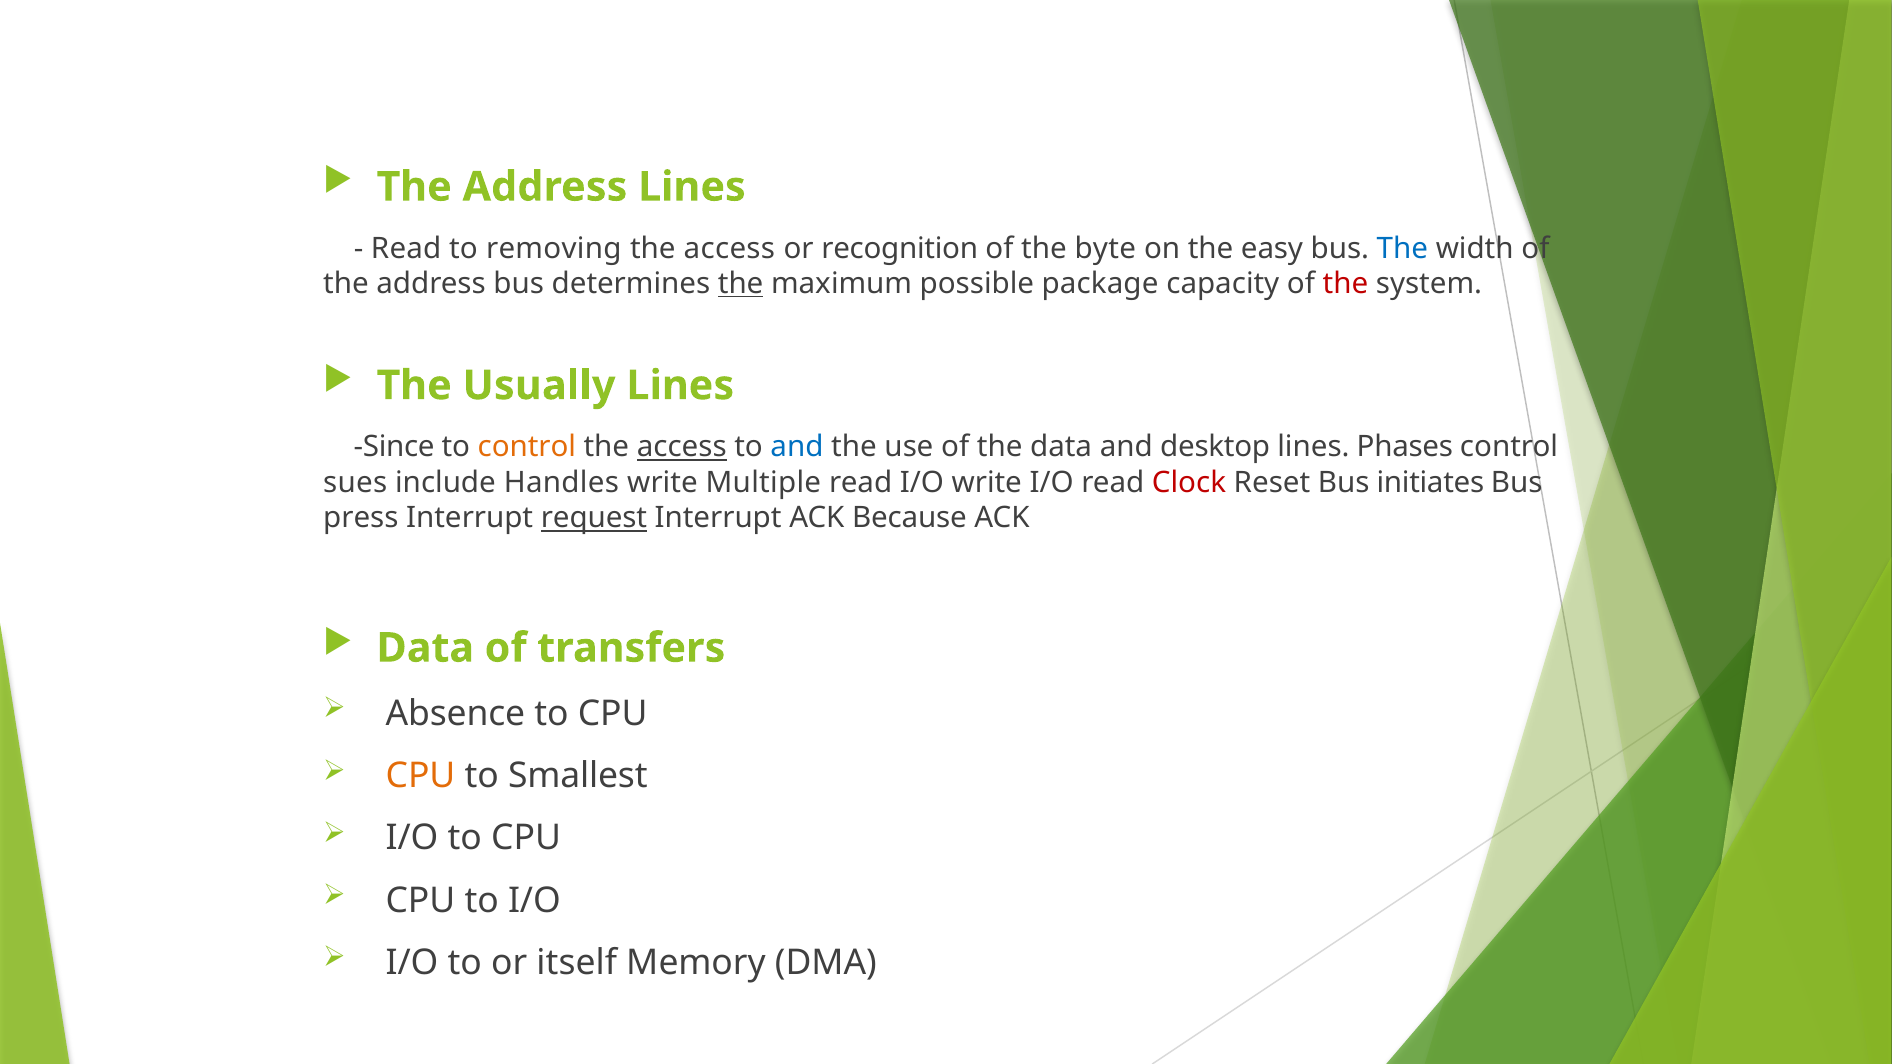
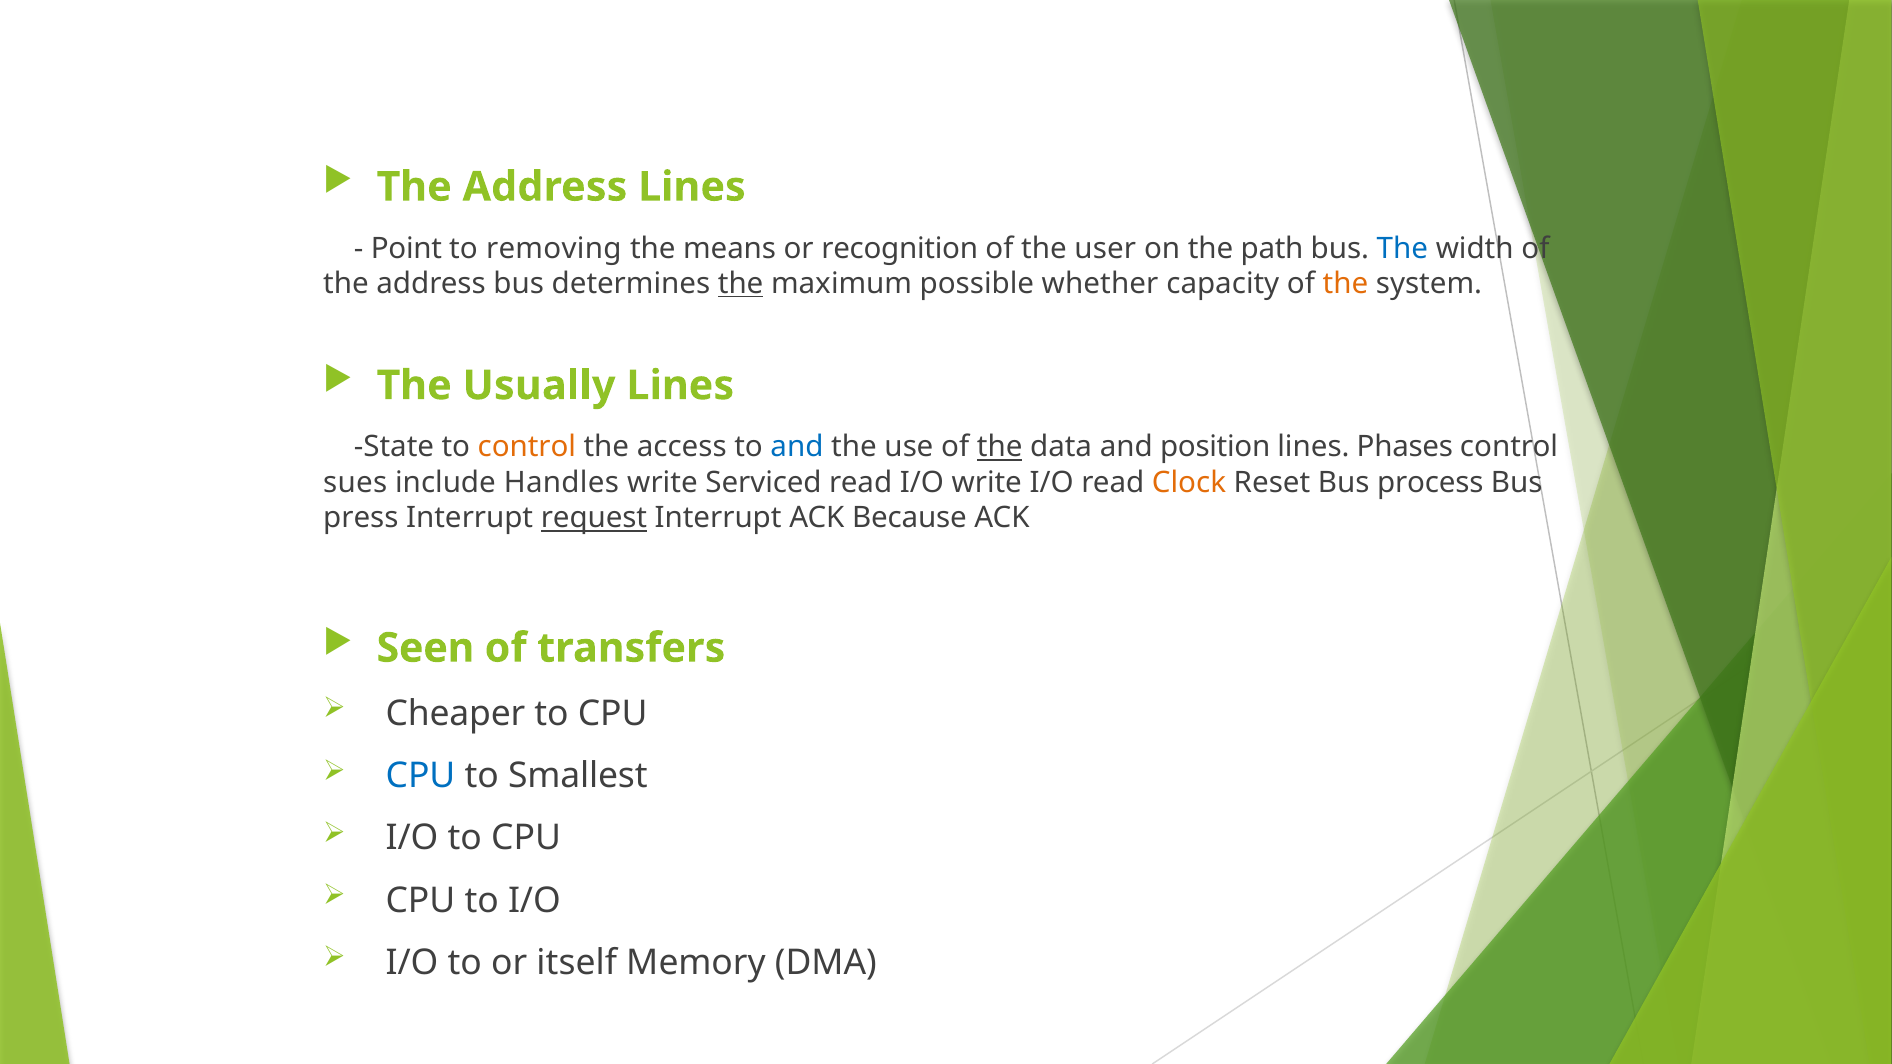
Read: Read -> Point (406, 248)
access: access -> means (730, 248)
byte: byte -> user (1105, 248)
easy: easy -> path (1272, 248)
package: package -> whether (1100, 284)
the colour: red -> orange (1346, 284)
Since: Since -> State (394, 447)
access underline: present -> none (682, 447)
the underline: none -> present (1000, 447)
desktop: desktop -> position (1215, 447)
Multiple: Multiple -> Serviced (764, 483)
Clock colour: red -> orange (1189, 483)
initiates: initiates -> process (1430, 483)
Data: Data -> Seen (425, 648)
Absence: Absence -> Cheaper (455, 714)
CPU colour: orange -> blue (421, 776)
